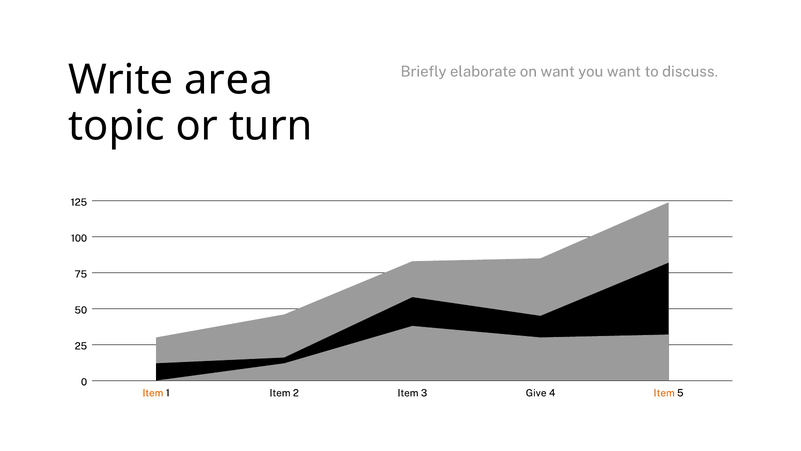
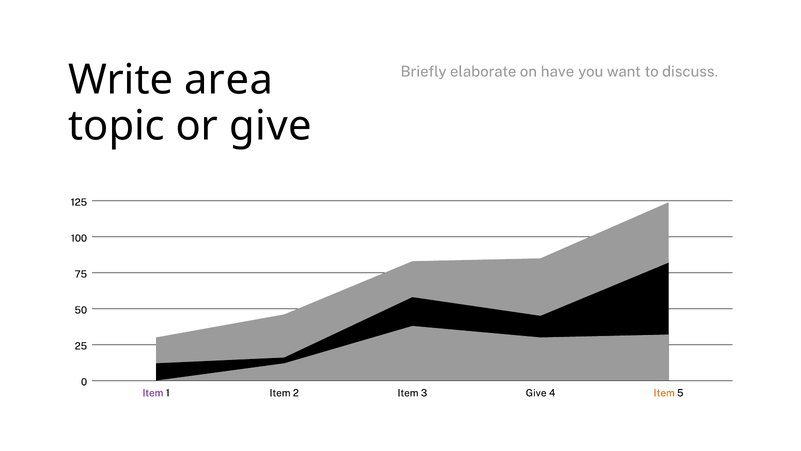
on want: want -> have (558, 72)
or turn: turn -> give (270, 126)
Item colour: orange -> purple (153, 393)
